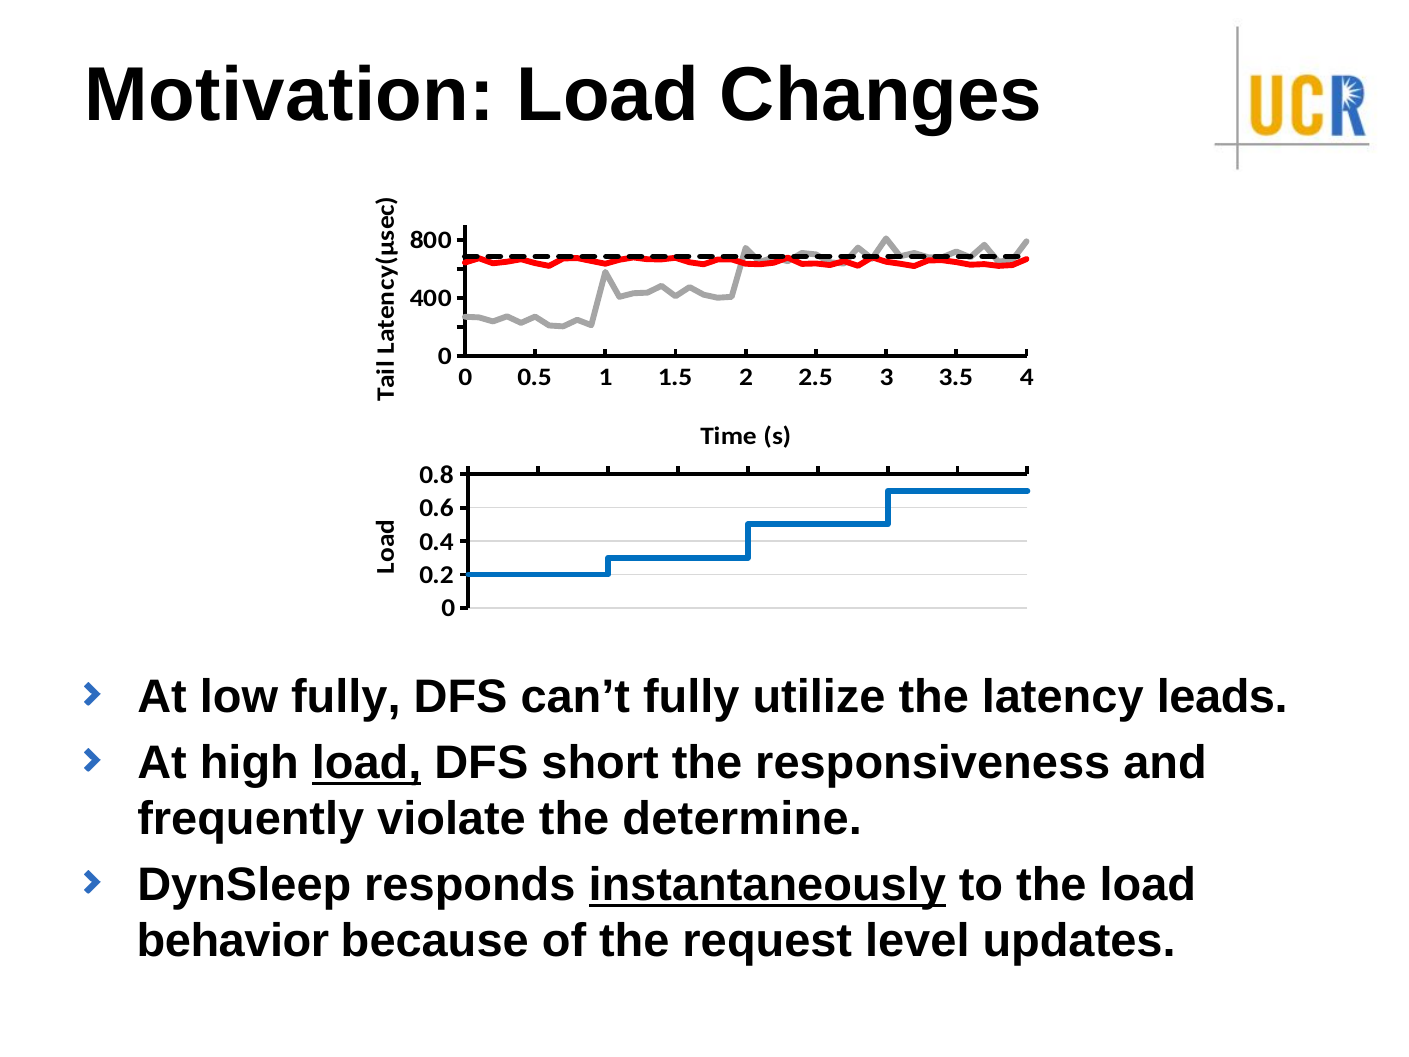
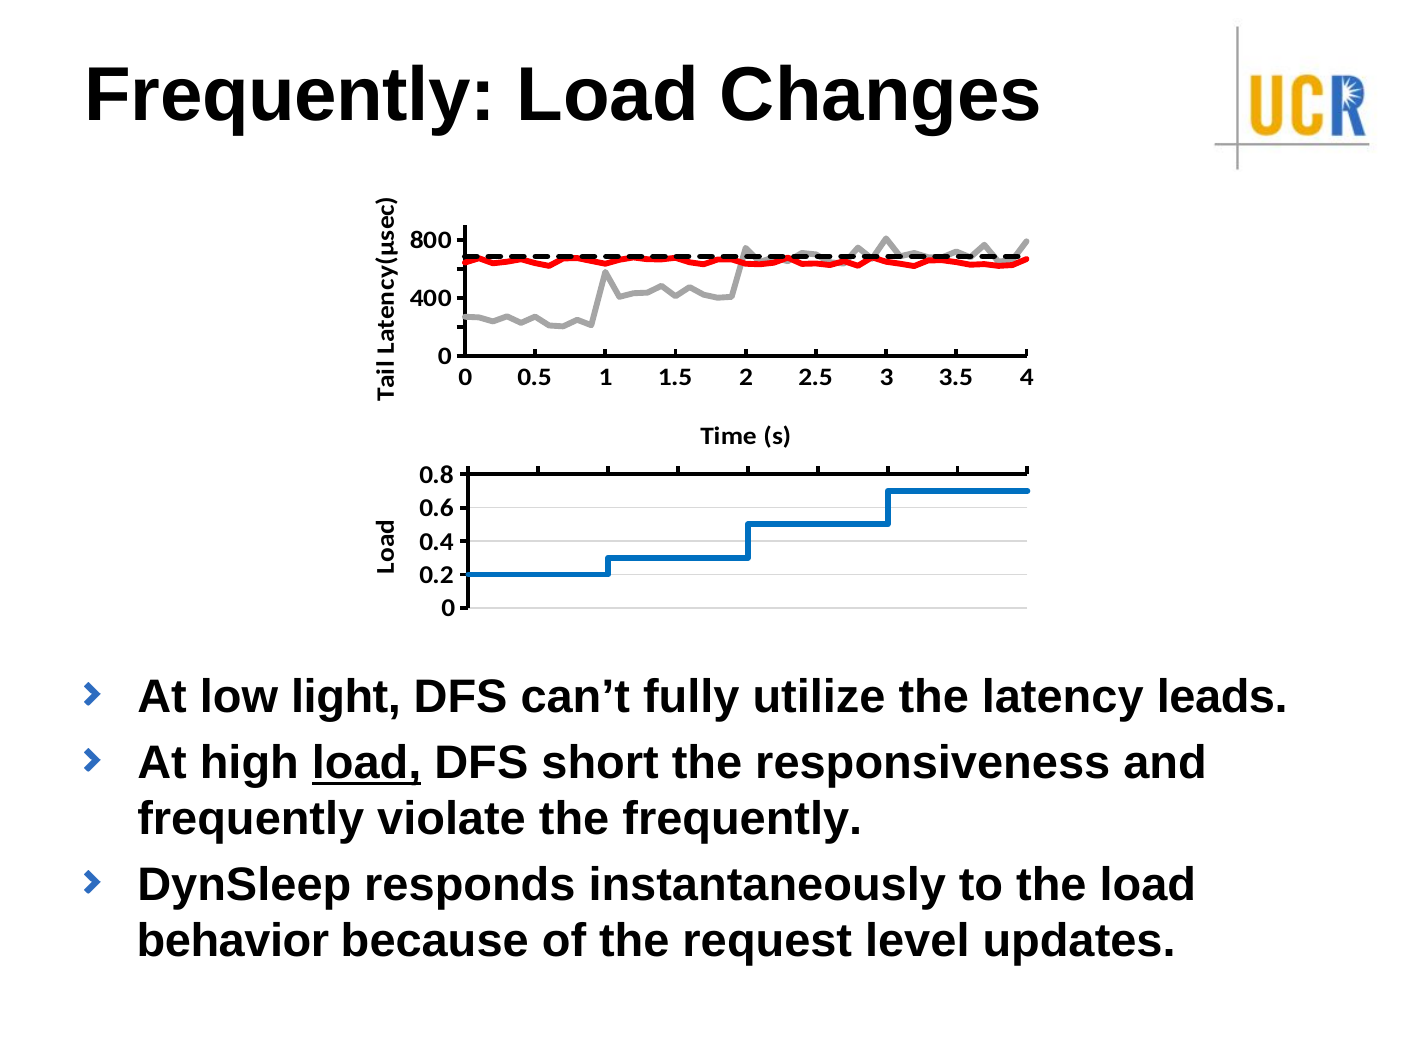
Motivation: Motivation -> Frequently (290, 95)
low fully: fully -> light (346, 697)
the determine: determine -> frequently (742, 819)
instantaneously underline: present -> none (767, 885)
